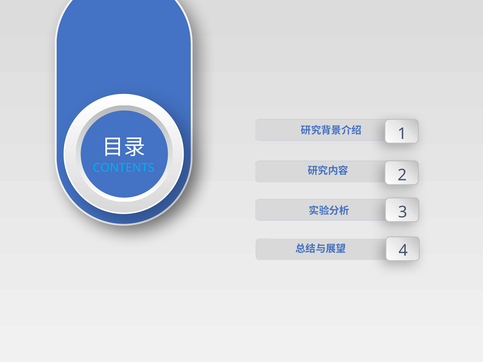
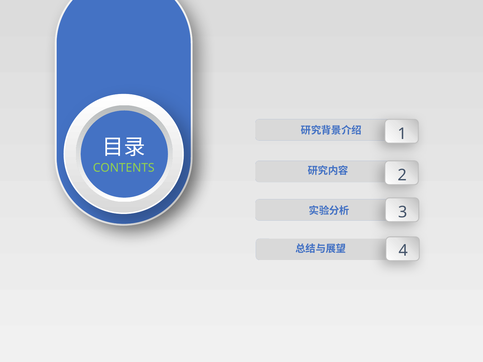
CONTENTS colour: light blue -> light green (124, 168)
